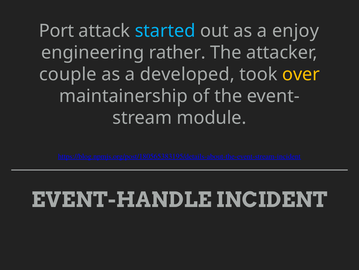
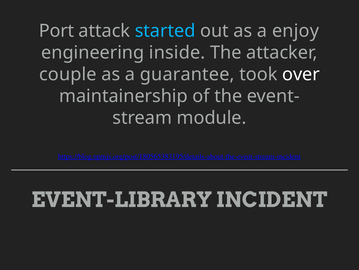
rather: rather -> inside (177, 52)
developed: developed -> guarantee (187, 74)
over colour: yellow -> white (301, 74)
EVENT-HANDLE: EVENT-HANDLE -> EVENT-LIBRARY (122, 200)
